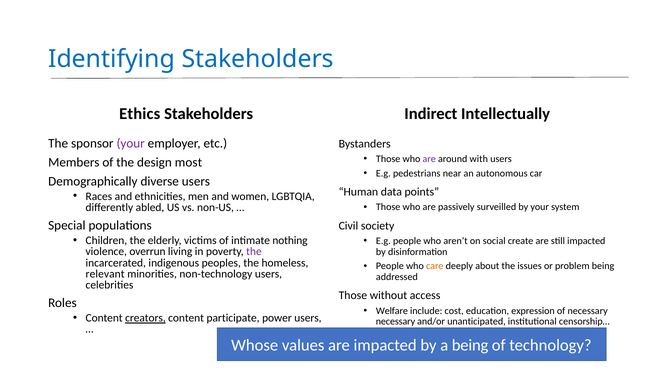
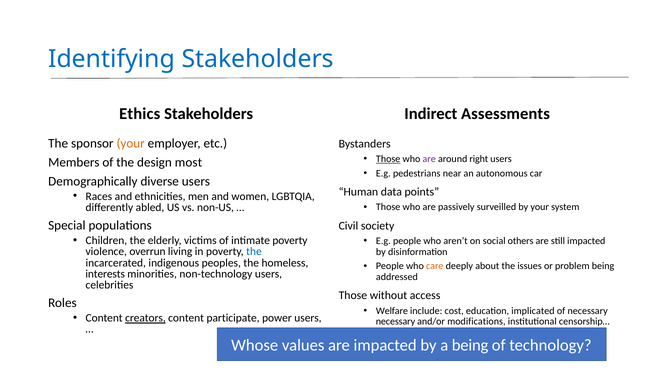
Intellectually: Intellectually -> Assessments (506, 114)
your colour: purple -> orange (131, 144)
Those underline: none -> present (388, 159)
with: with -> right (479, 159)
intimate nothing: nothing -> poverty (290, 241)
create: create -> others (521, 241)
the colour: purple -> blue (254, 252)
relevant: relevant -> interests (105, 274)
expression: expression -> implicated (533, 311)
unanticipated: unanticipated -> modifications (476, 322)
